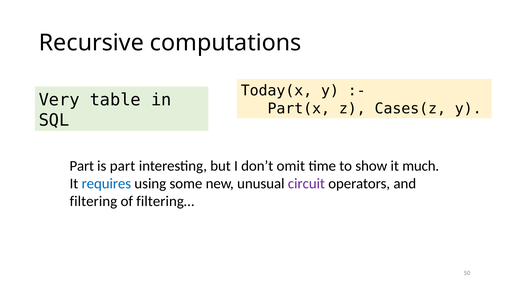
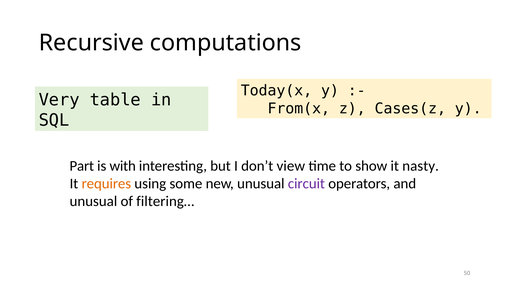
Part(x: Part(x -> From(x (299, 109)
is part: part -> with (123, 166)
omit: omit -> view (291, 166)
much: much -> nasty (421, 166)
requires colour: blue -> orange (106, 184)
filtering: filtering -> unusual (93, 202)
